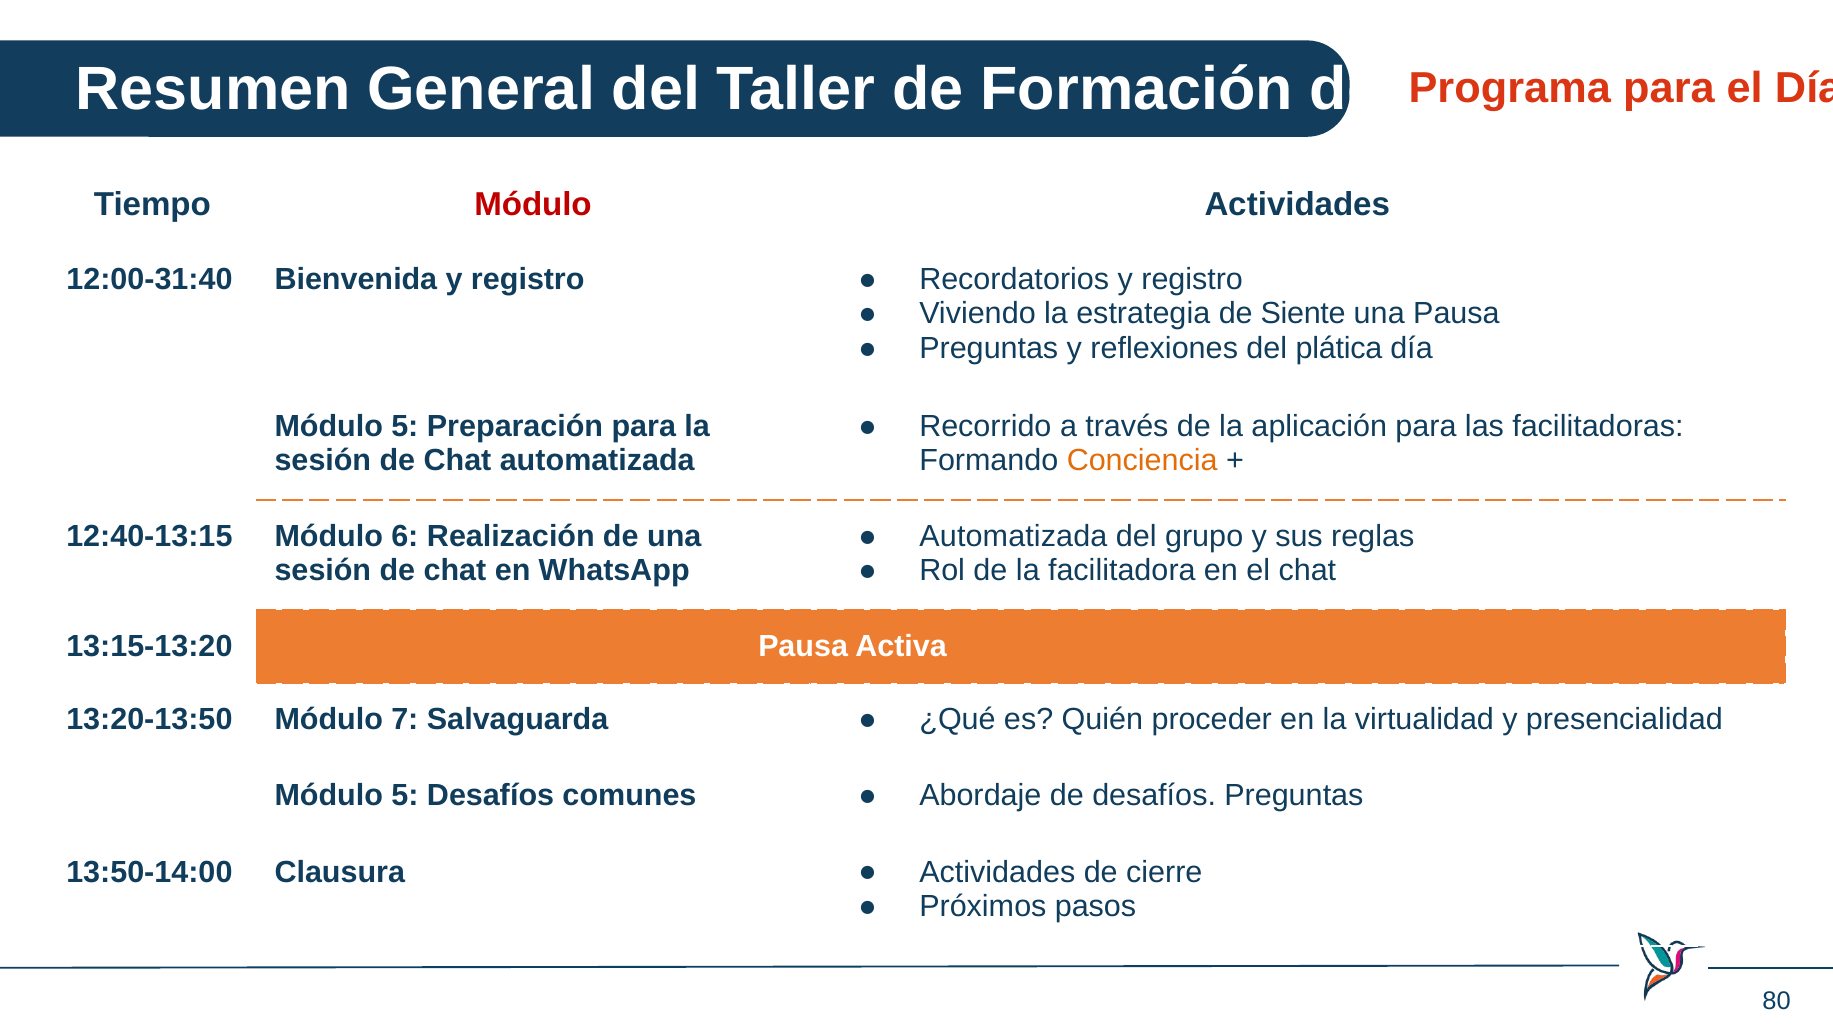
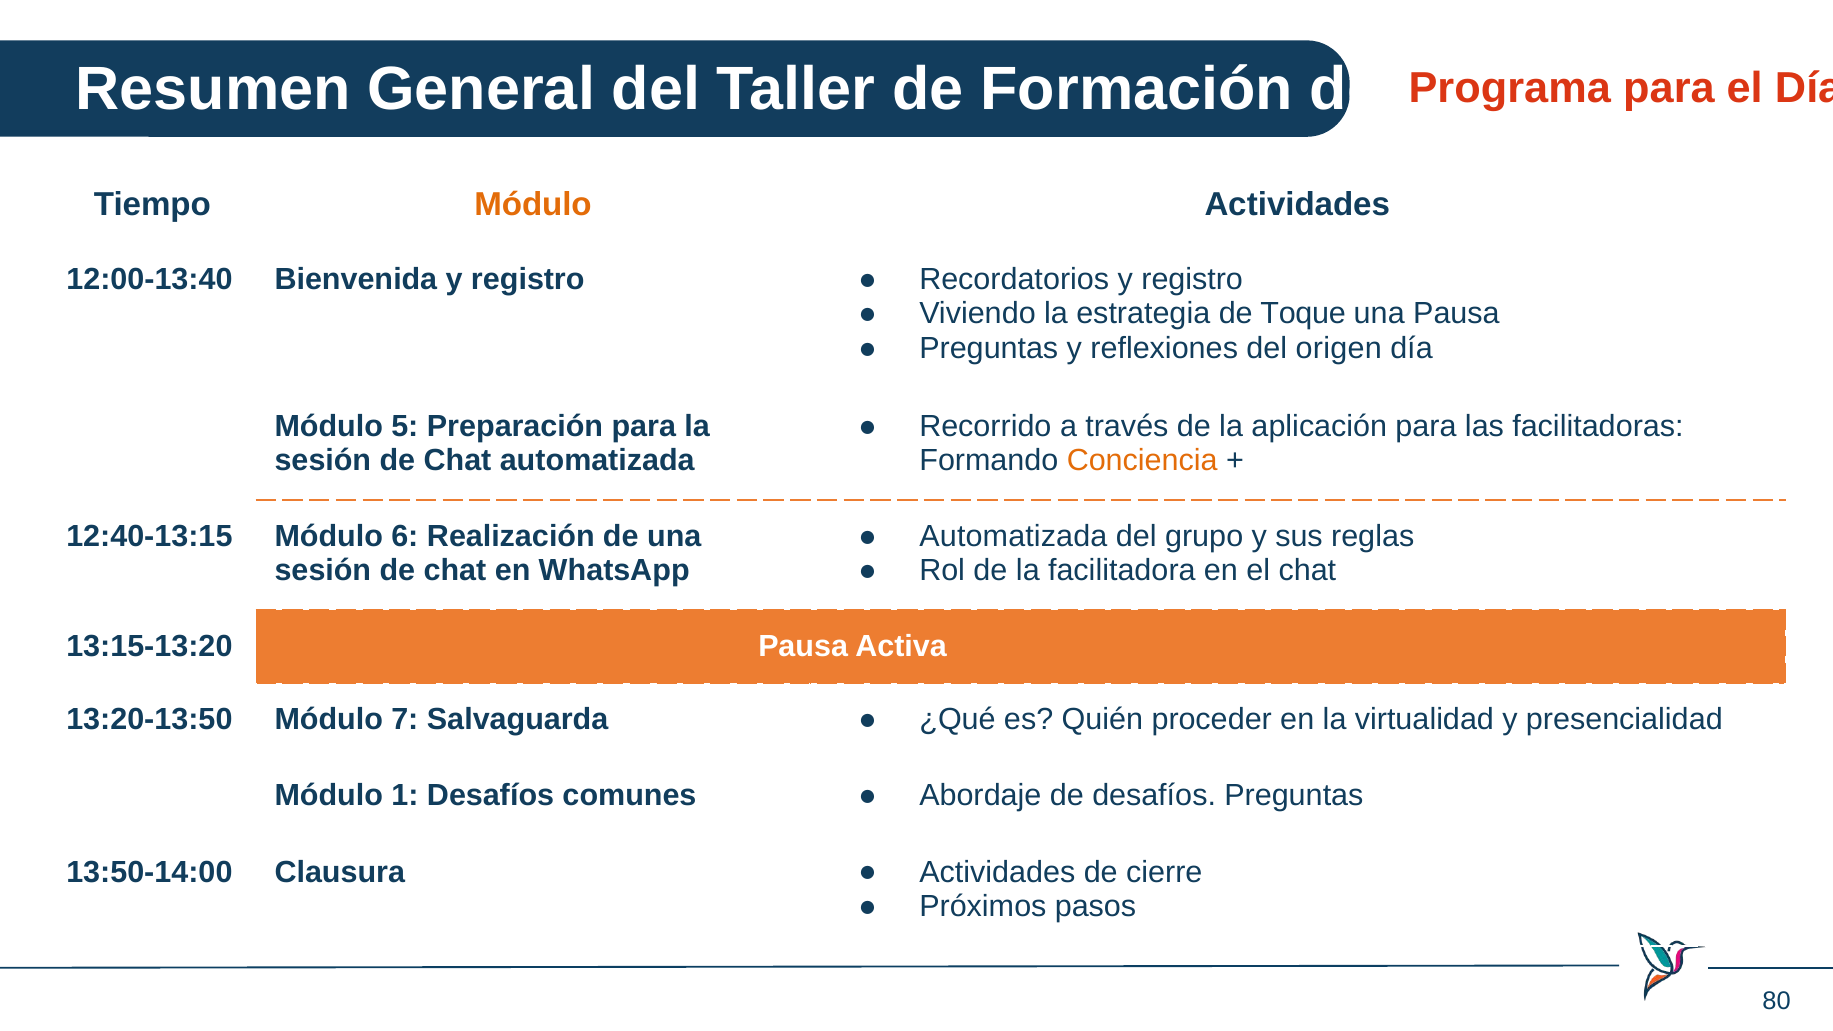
Módulo colour: red -> orange (533, 205)
12:00-31:40: 12:00-31:40 -> 12:00-13:40 (149, 280)
Siente: Siente -> Toque (1303, 314)
plática: plática -> origen (1339, 348)
5: 5 -> 1 (405, 796)
